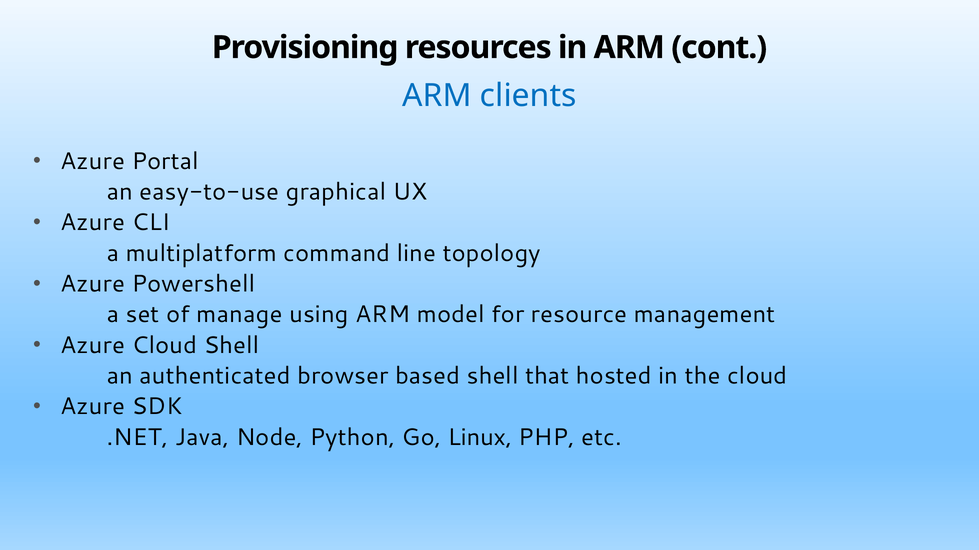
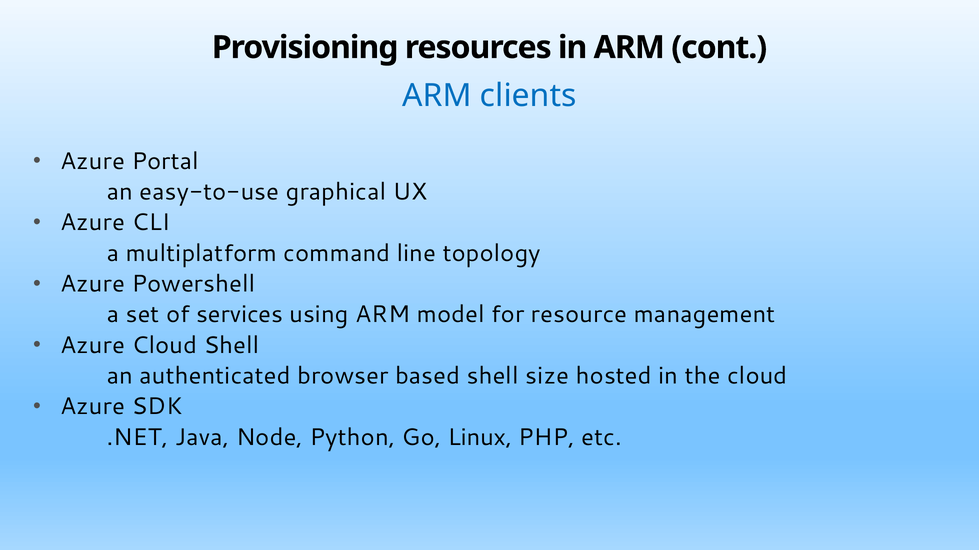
manage: manage -> services (240, 315)
that: that -> size (547, 376)
